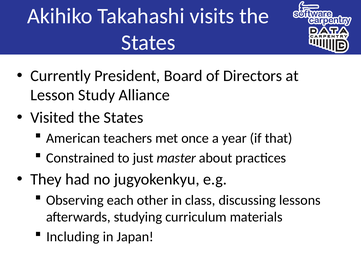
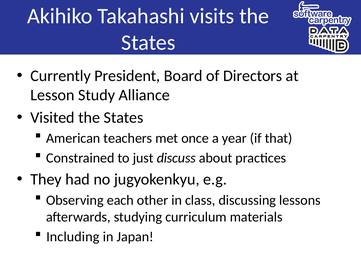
master: master -> discuss (176, 158)
